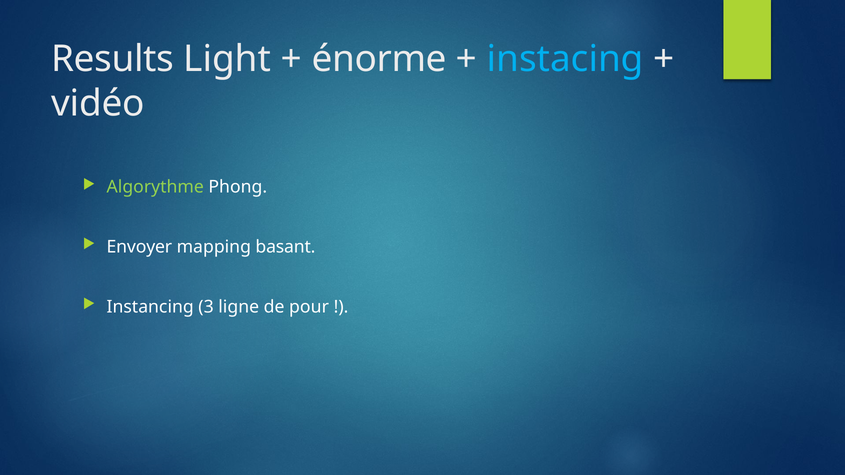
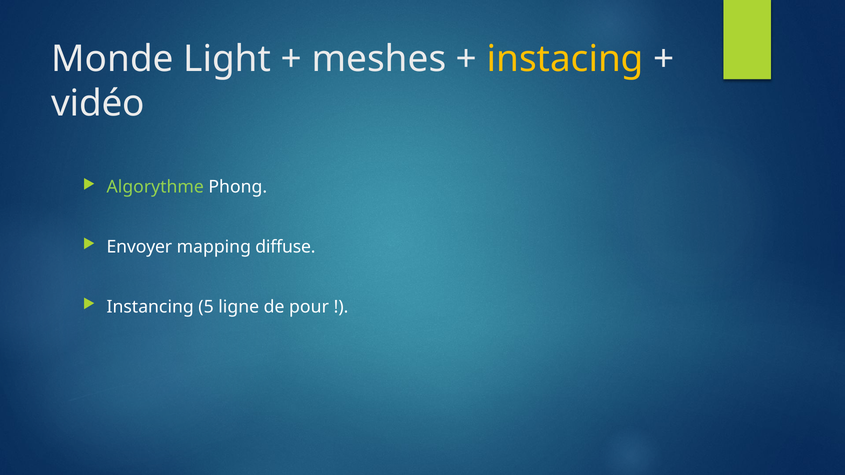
Results: Results -> Monde (112, 59)
énorme: énorme -> meshes (379, 59)
instacing colour: light blue -> yellow (565, 59)
basant: basant -> diffuse (285, 247)
3: 3 -> 5 (206, 307)
